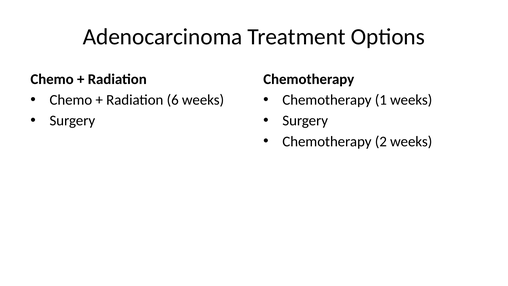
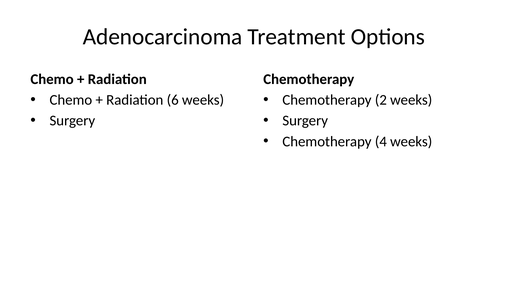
1: 1 -> 2 (381, 100)
2: 2 -> 4 (381, 141)
